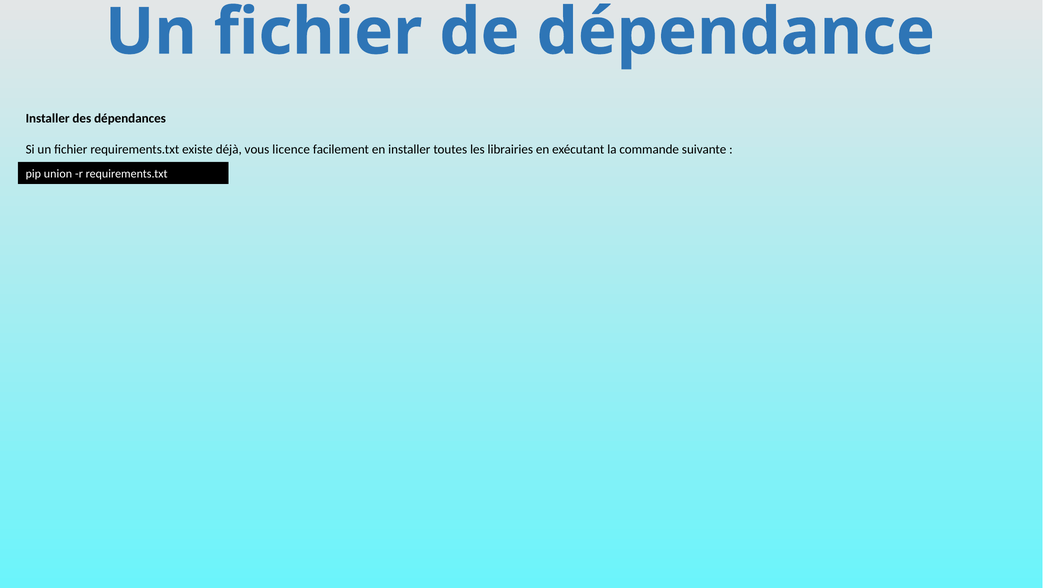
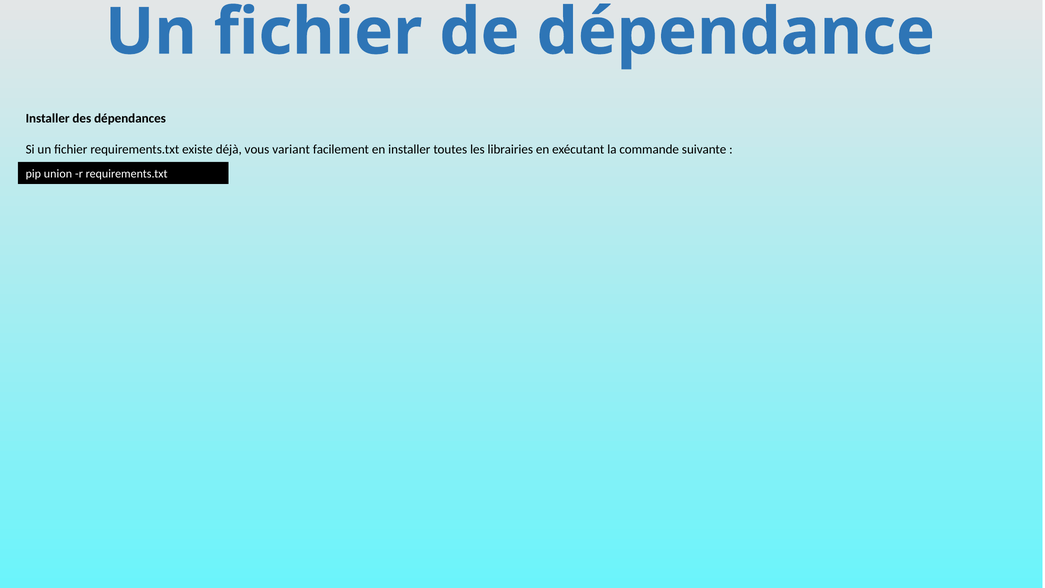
licence: licence -> variant (291, 150)
